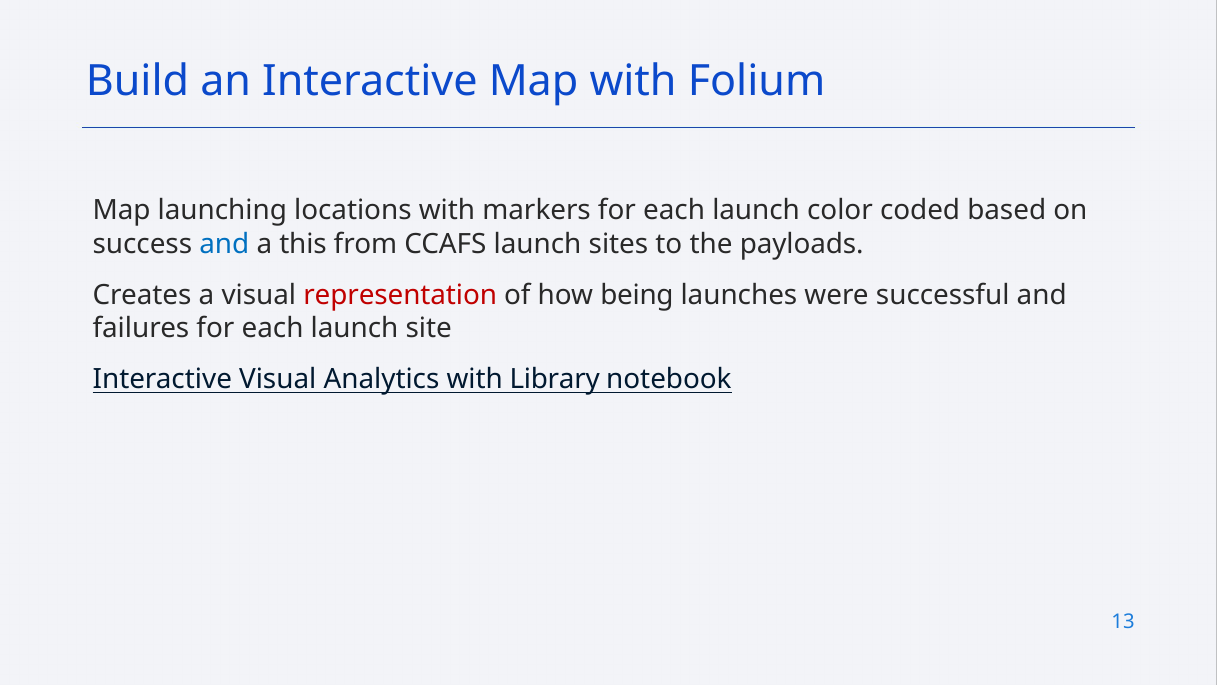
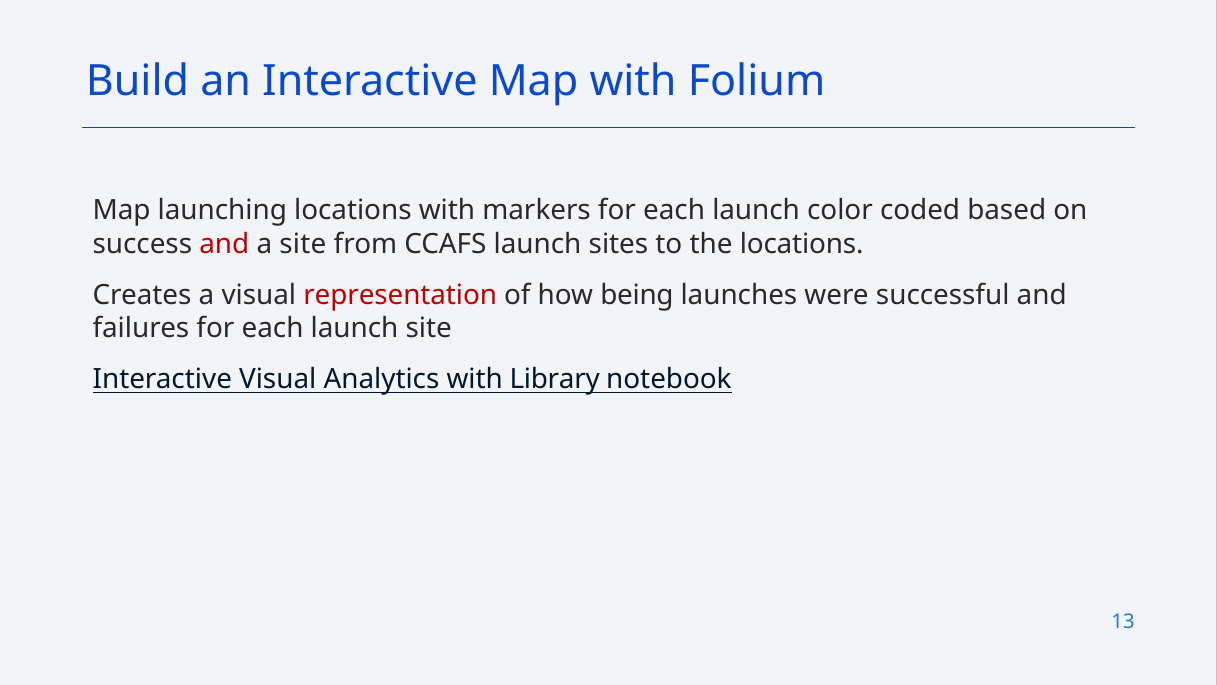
and colour: blue -> red (224, 244)
a this: this -> site (303, 244)
the payloads: payloads -> locations (802, 244)
